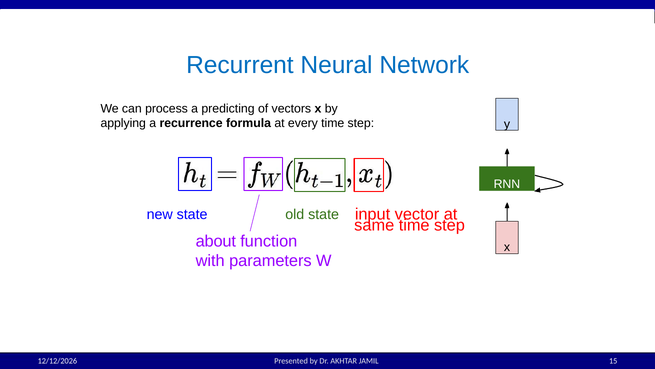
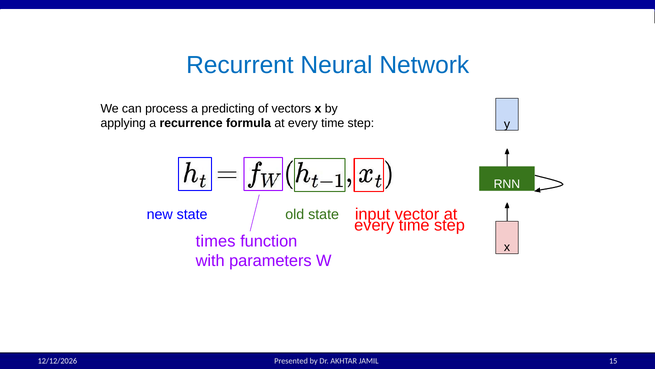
same: same -> every (374, 225)
about: about -> times (216, 241)
